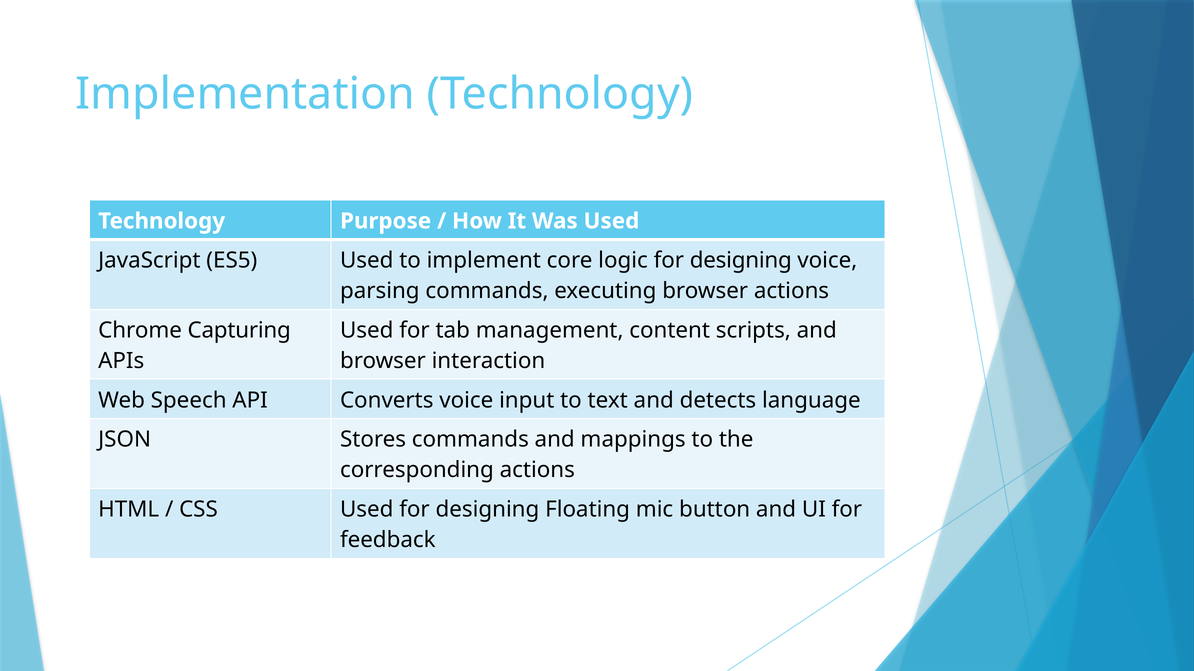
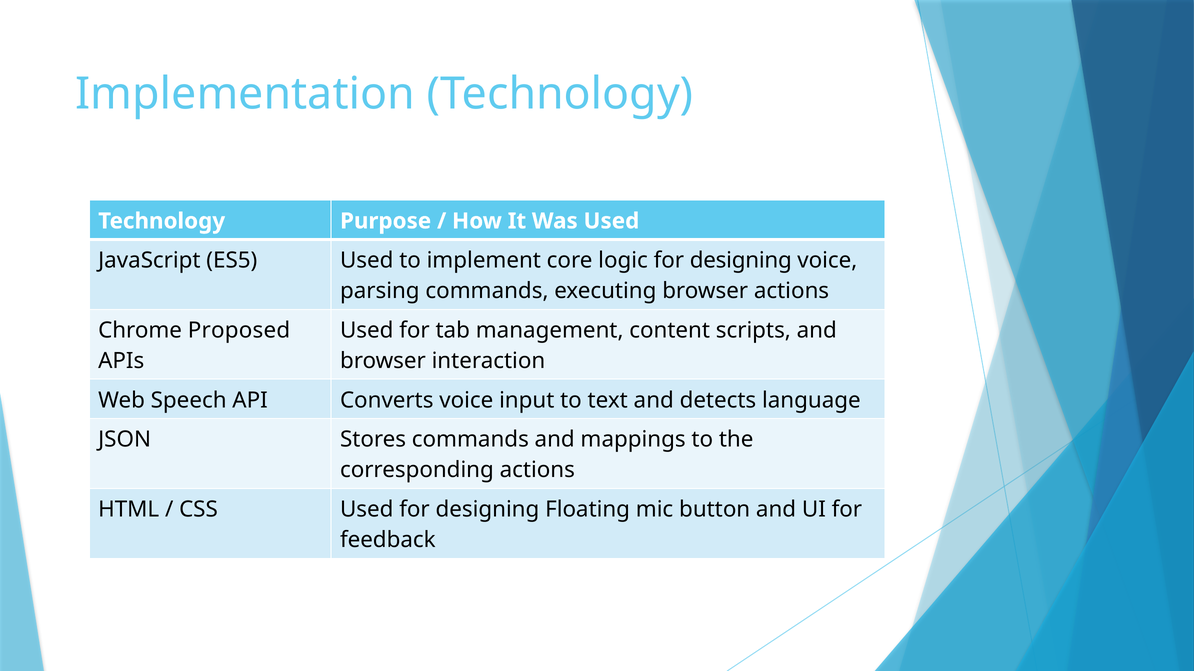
Capturing: Capturing -> Proposed (239, 331)
